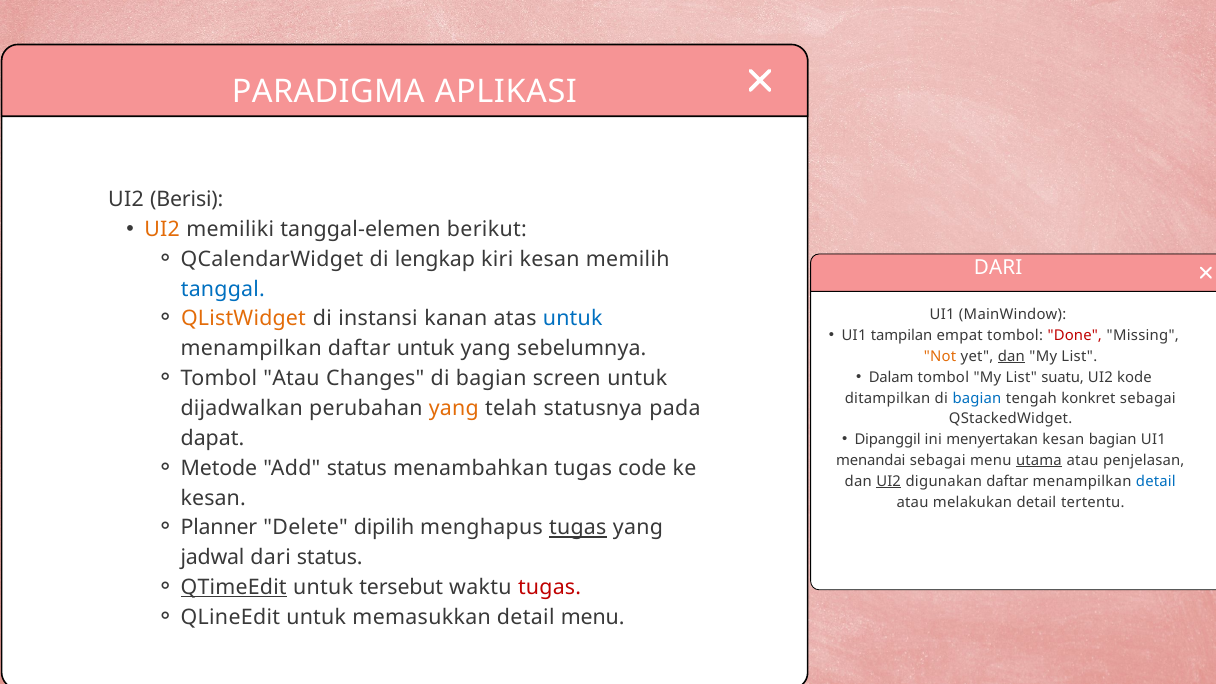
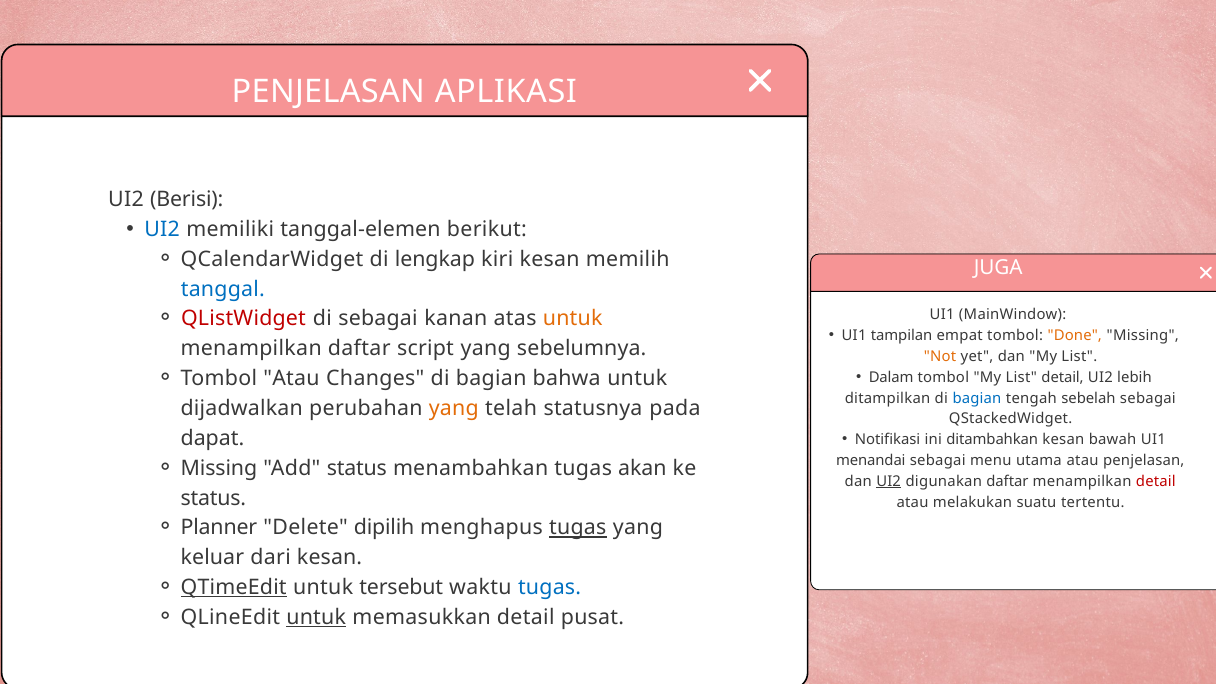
PARADIGMA: PARADIGMA -> PENJELASAN (328, 92)
UI2 colour: orange -> blue (162, 229)
DARI: DARI -> JUGA (998, 267)
QListWidget colour: orange -> red (243, 319)
di instansi: instansi -> sebagai (378, 319)
untuk colour: blue -> orange (573, 319)
Done colour: red -> orange (1075, 336)
daftar untuk: untuk -> script (425, 349)
dan underline: present -> none (1011, 357)
screen: screen -> bahwa (567, 379)
List suatu: suatu -> detail (1063, 377)
kode: kode -> lebih (1134, 377)
konkret: konkret -> sebelah (1088, 398)
Dipanggil: Dipanggil -> Notifikasi (888, 440)
menyertakan: menyertakan -> ditambahkan (992, 440)
kesan bagian: bagian -> bawah (1113, 440)
utama underline: present -> none (1039, 461)
Metode: Metode -> Missing (219, 468)
code: code -> akan (642, 468)
detail colour: blue -> red (1156, 481)
kesan: kesan -> status (213, 498)
melakukan detail: detail -> suatu (1036, 502)
jadwal: jadwal -> keluar (212, 558)
dari status: status -> kesan (330, 558)
tugas colour: red -> blue (550, 588)
untuk underline: none -> present (316, 617)
detail menu: menu -> pusat (592, 617)
